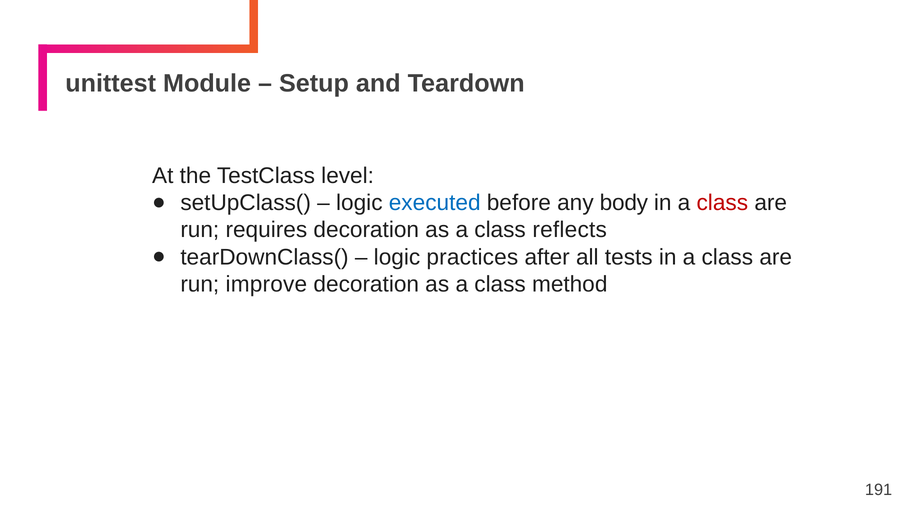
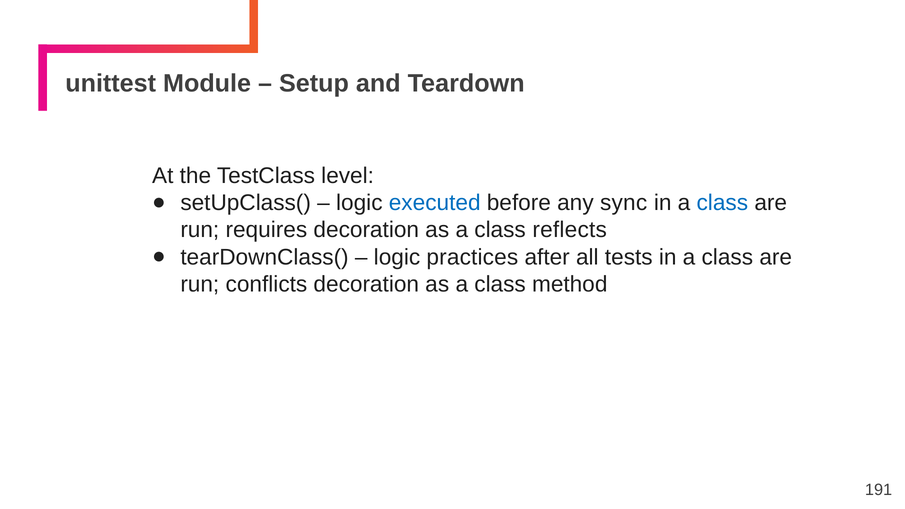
body: body -> sync (624, 203)
class colour: red -> blue (722, 203)
improve: improve -> conflicts (266, 284)
